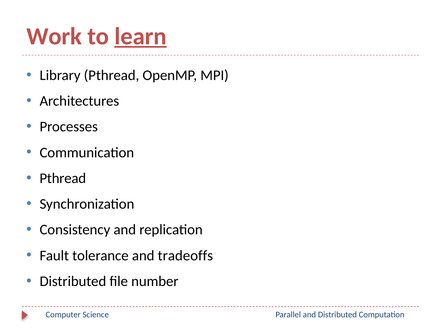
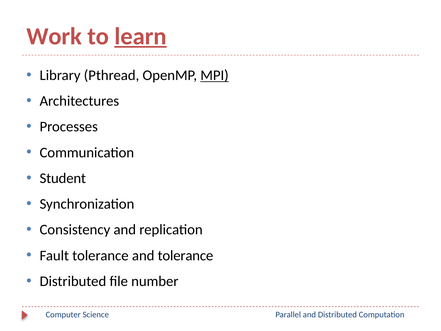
MPI underline: none -> present (215, 75)
Pthread: Pthread -> Student (63, 178)
and tradeoffs: tradeoffs -> tolerance (185, 255)
